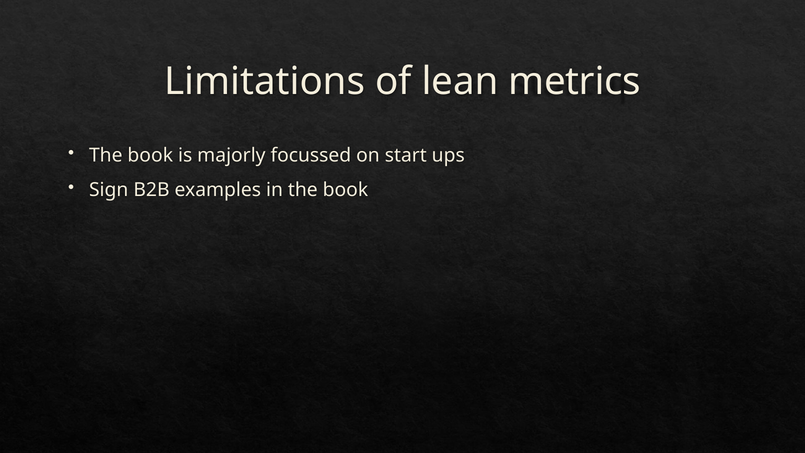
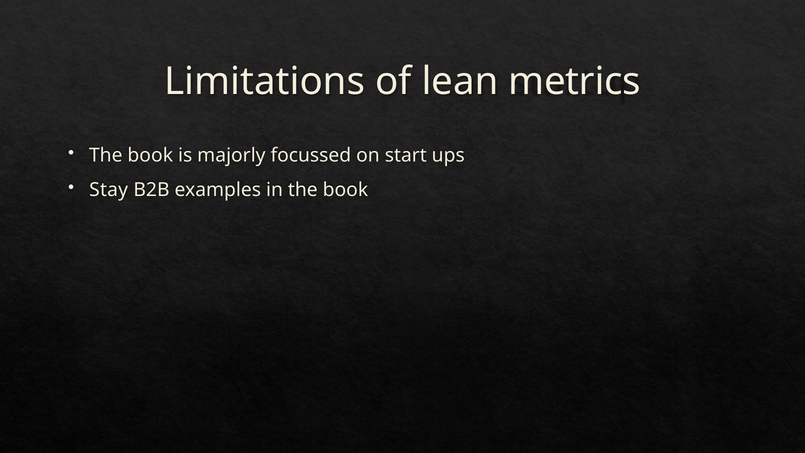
Sign: Sign -> Stay (109, 190)
